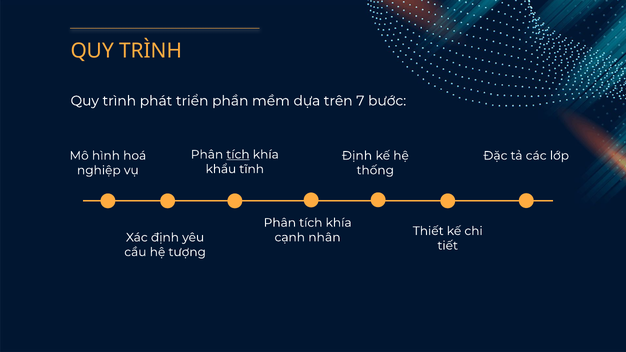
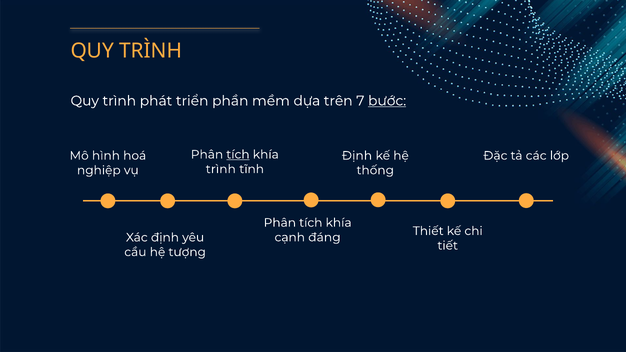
bước underline: none -> present (387, 101)
khẩu: khẩu -> trình (221, 169)
nhân: nhân -> đáng (324, 237)
